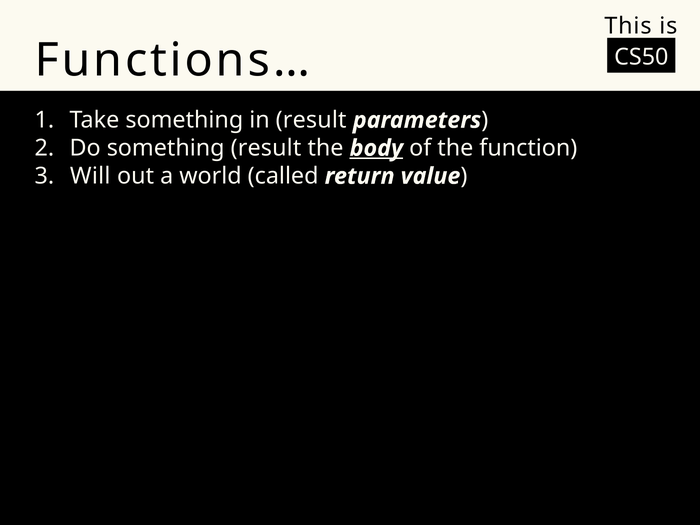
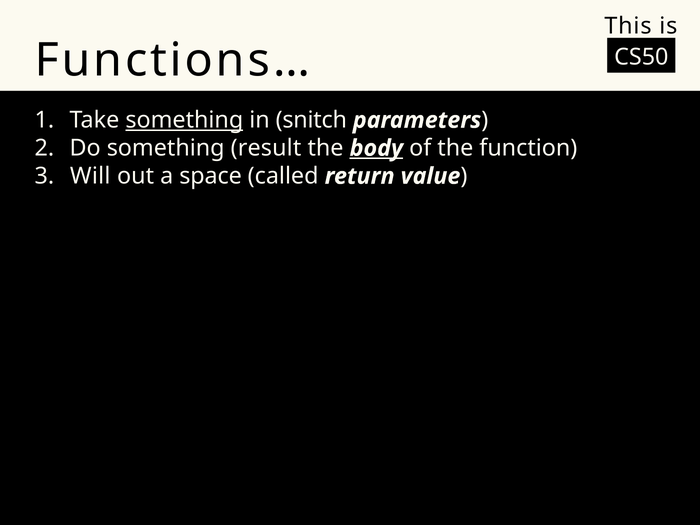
something underline: none -> present (184, 120)
in result: result -> snitch (311, 120)
world: world -> space (211, 176)
